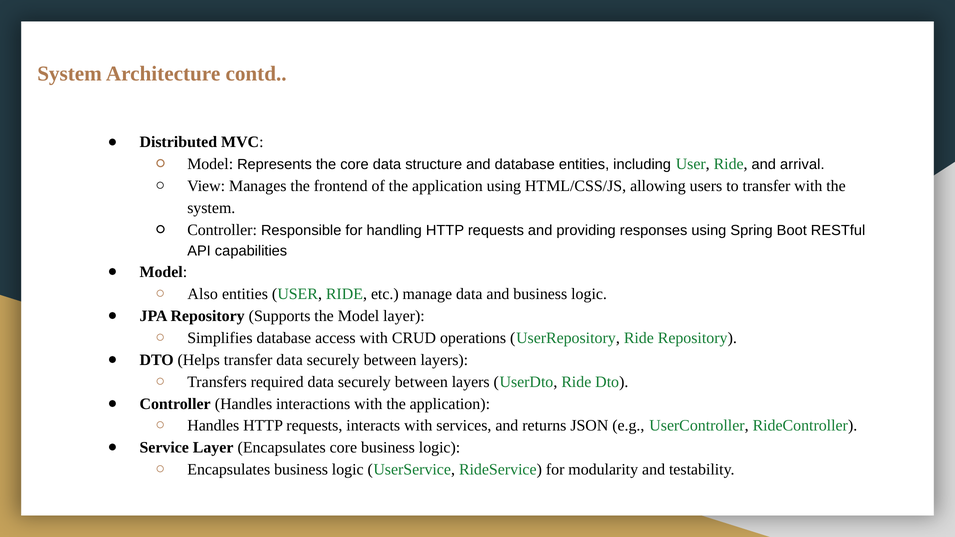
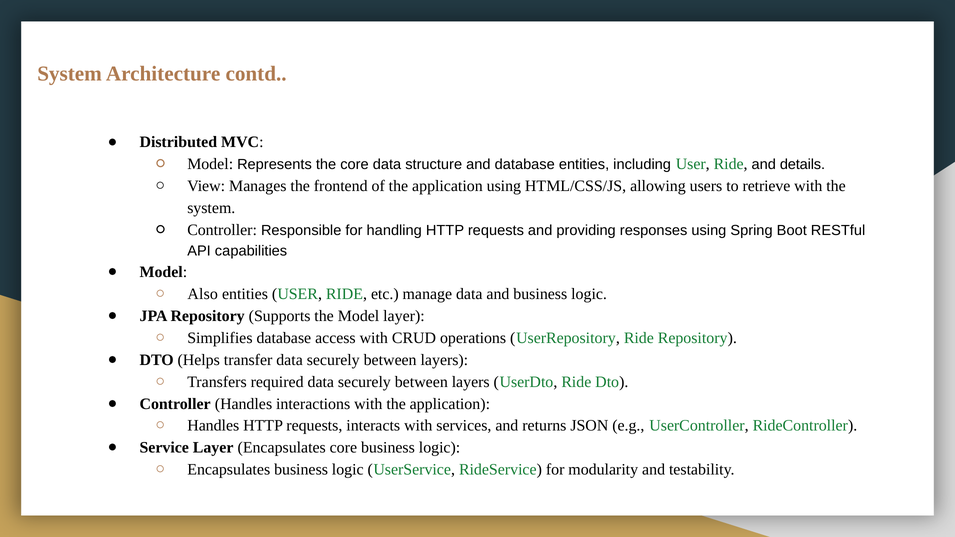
arrival: arrival -> details (802, 165)
to transfer: transfer -> retrieve (766, 186)
